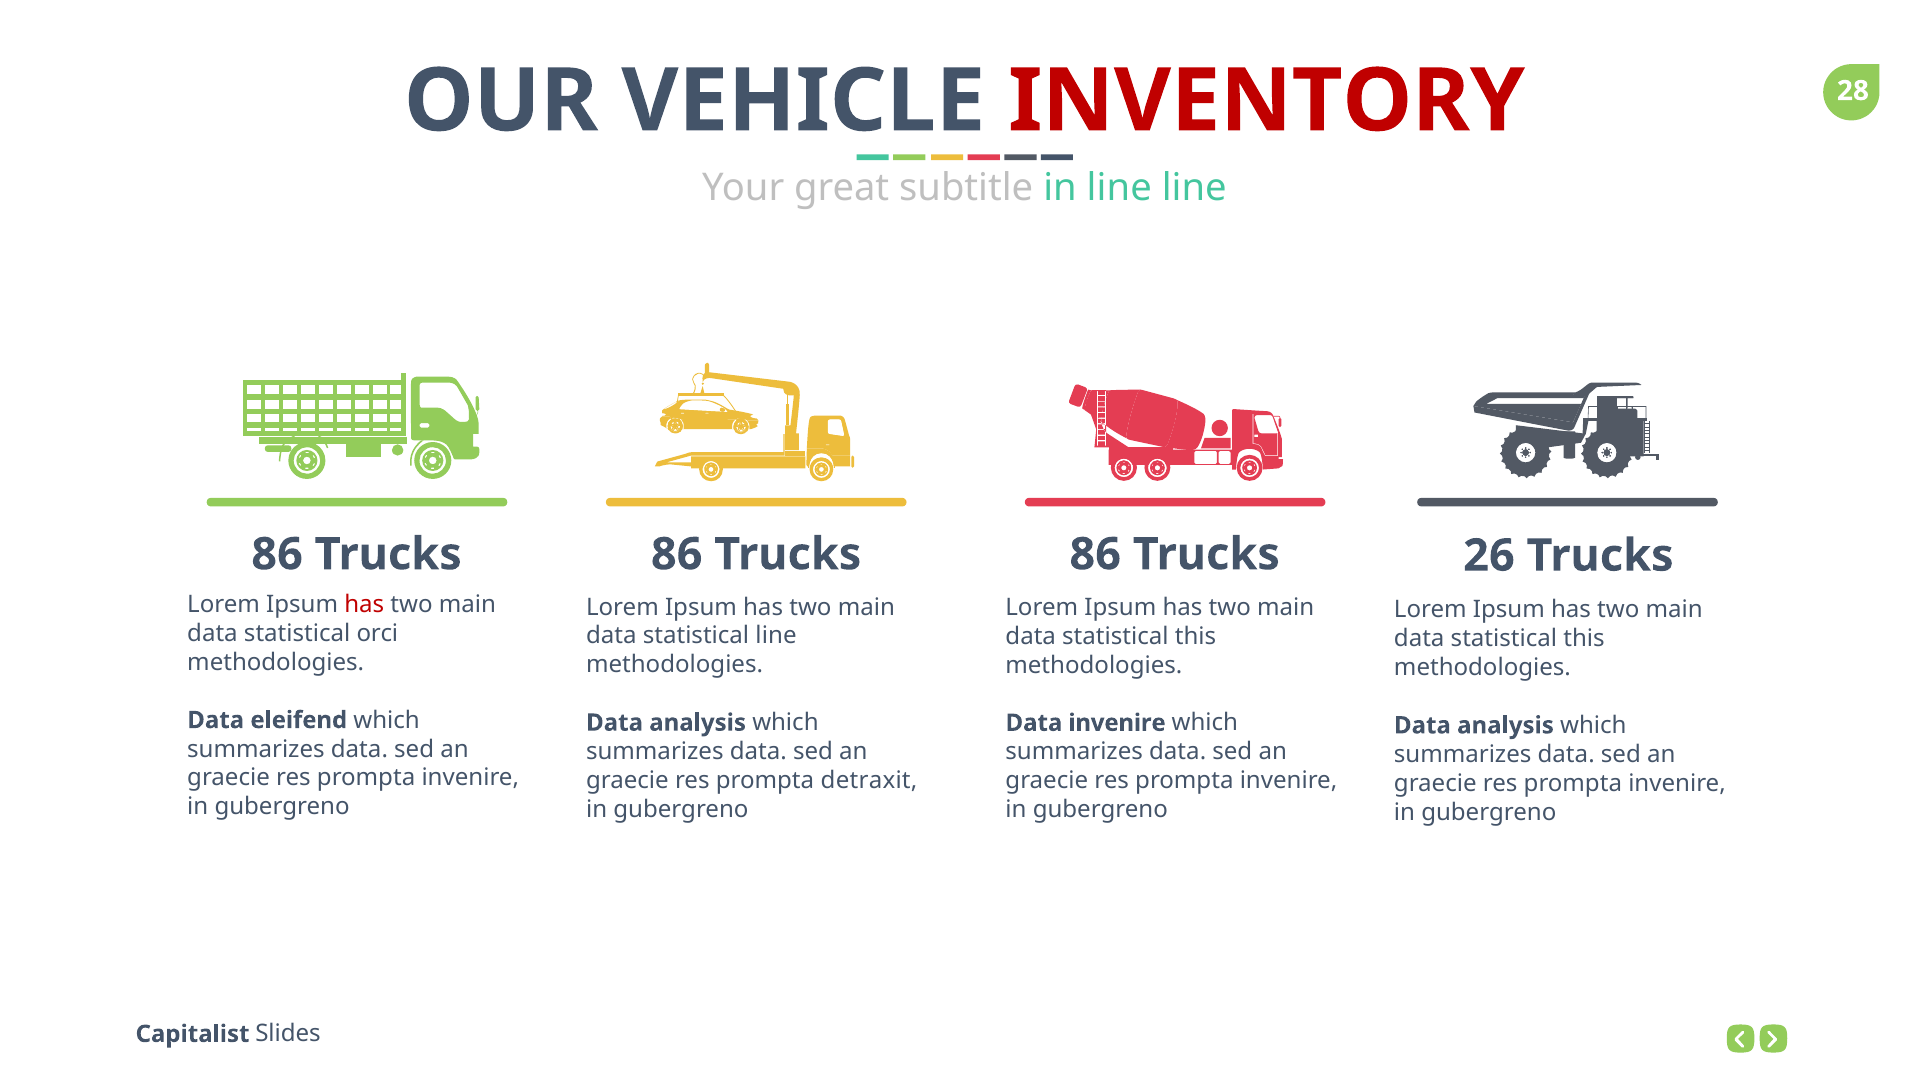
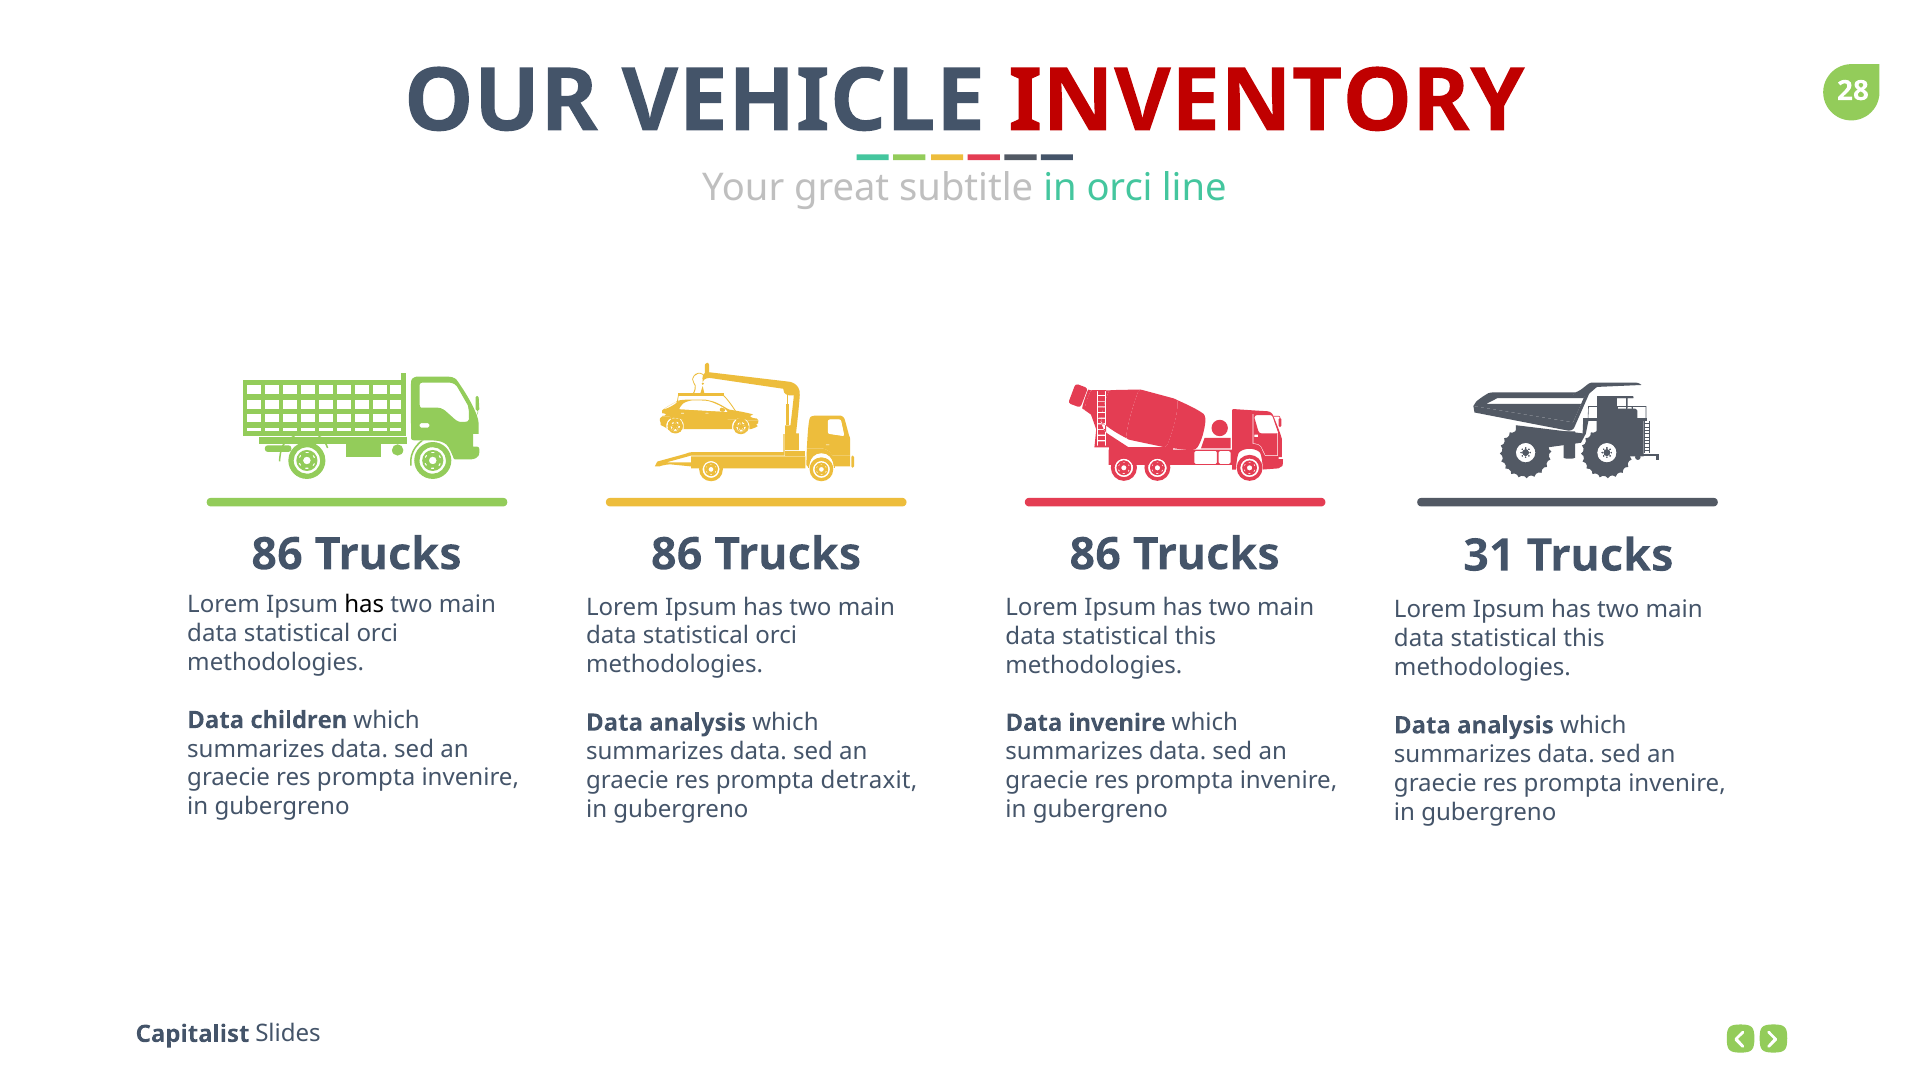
in line: line -> orci (1120, 188)
26: 26 -> 31 (1489, 556)
has colour: red -> black (364, 604)
line: line -> orci (776, 636)
eleifend: eleifend -> children (299, 720)
